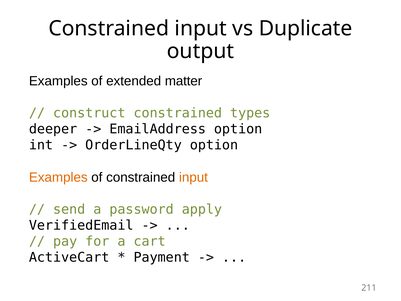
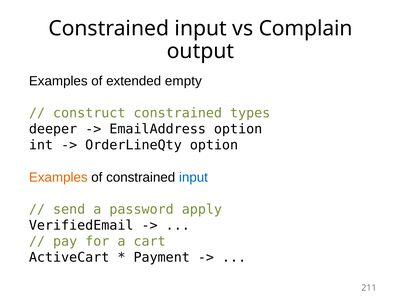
Duplicate: Duplicate -> Complain (306, 28)
matter: matter -> empty (183, 81)
input colour: orange -> blue (193, 177)
